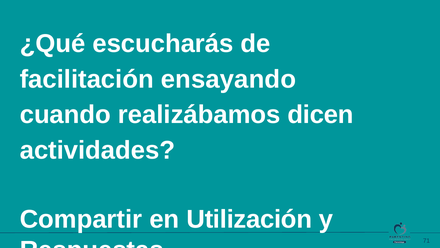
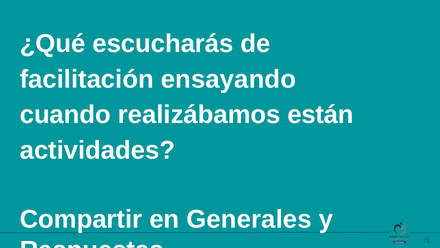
dicen: dicen -> están (321, 115)
Utilización: Utilización -> Generales (249, 219)
